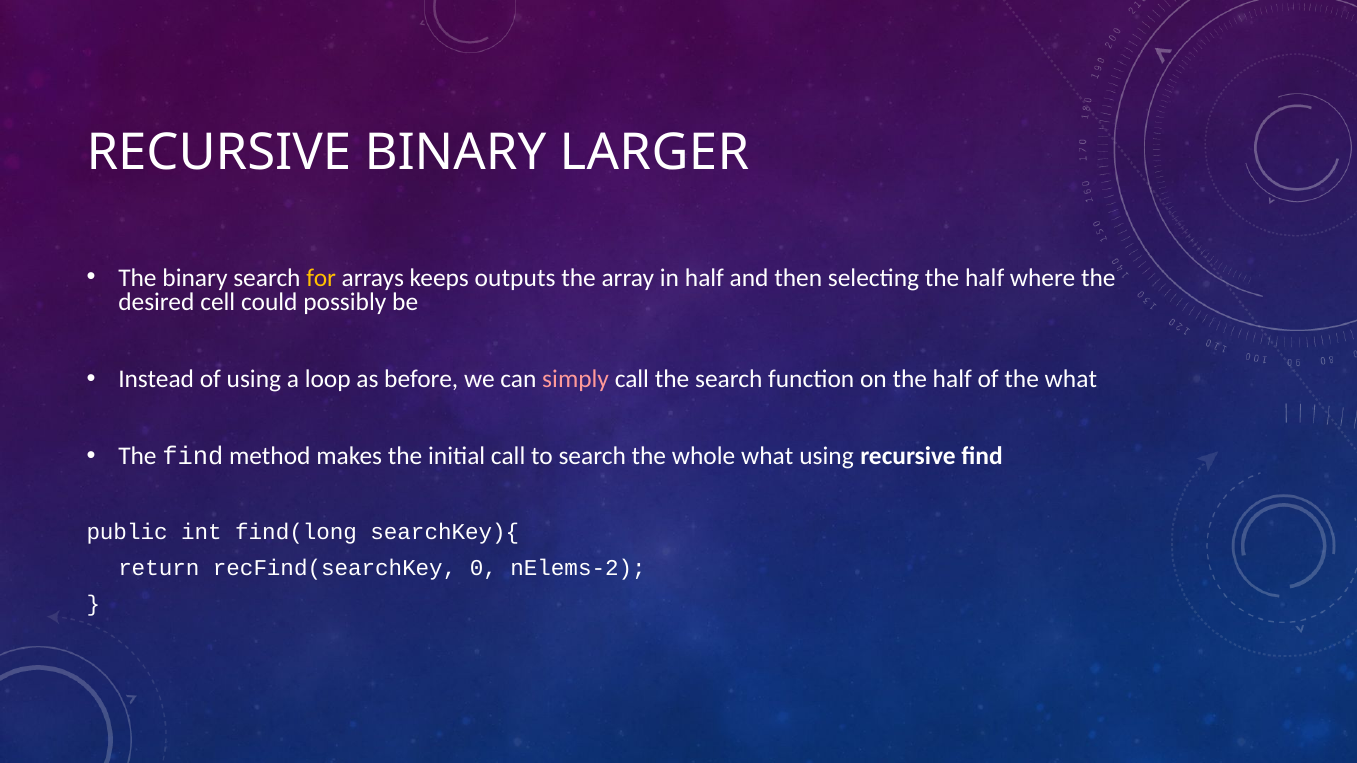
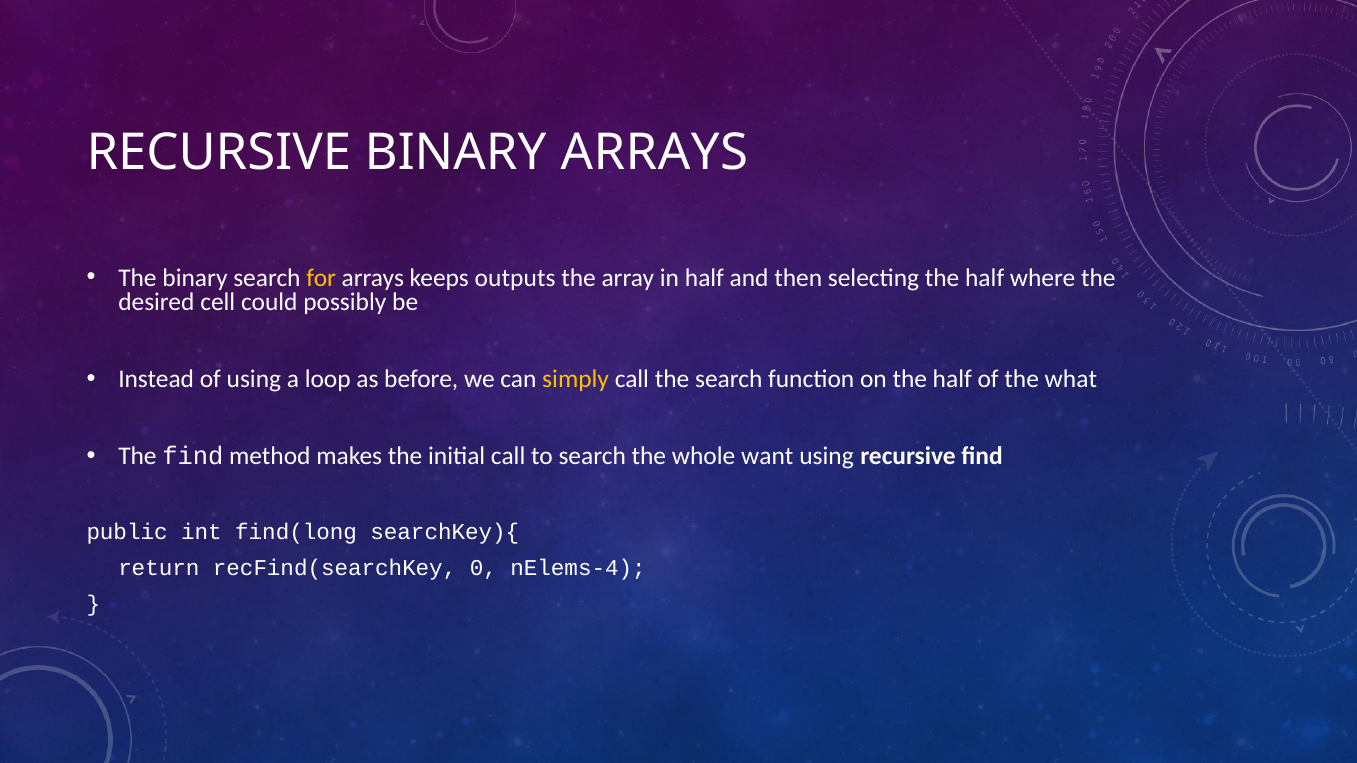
BINARY LARGER: LARGER -> ARRAYS (654, 152)
simply colour: pink -> yellow (576, 380)
whole what: what -> want (767, 457)
nElems-2: nElems-2 -> nElems-4 (578, 568)
